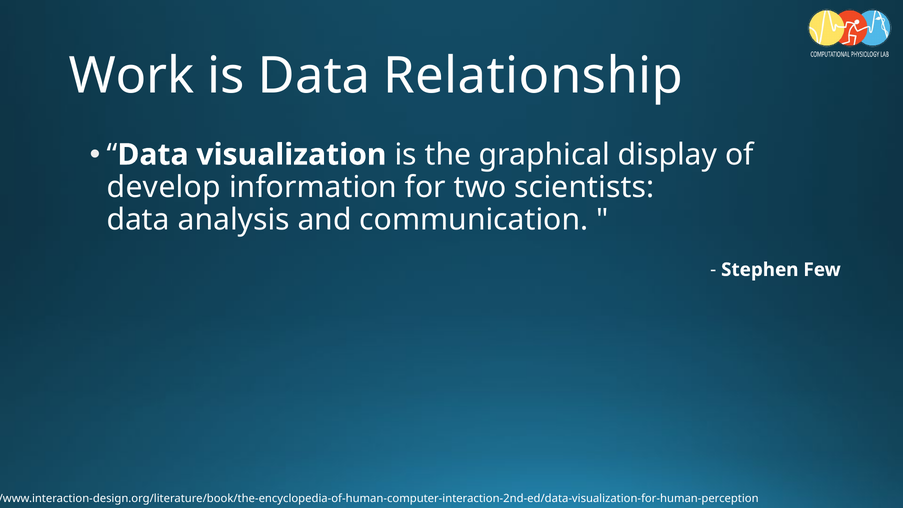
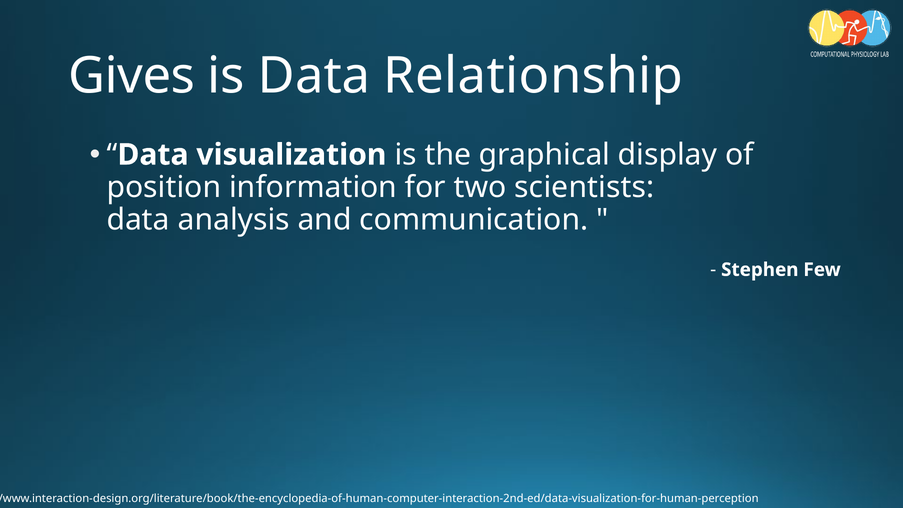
Work: Work -> Gives (132, 76)
develop: develop -> position (164, 187)
